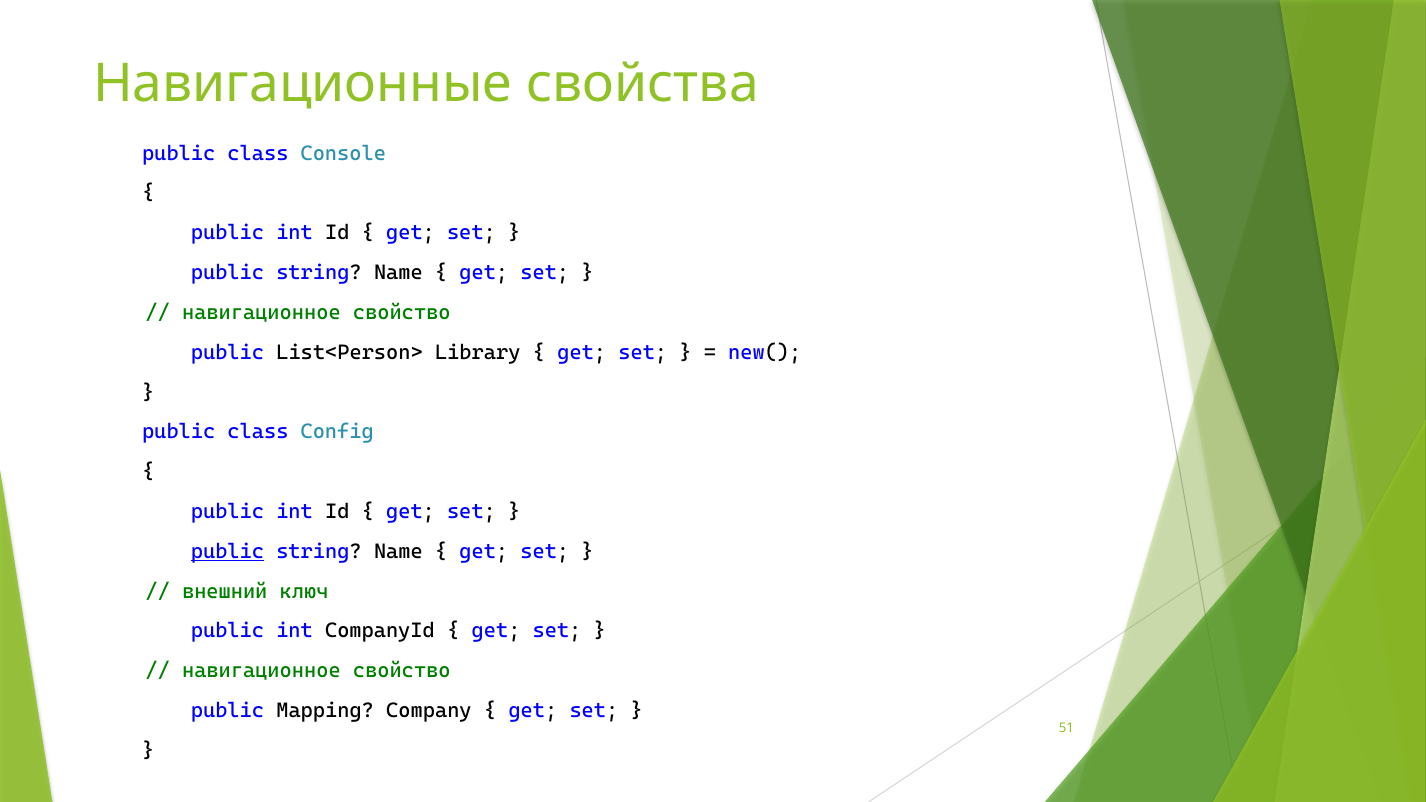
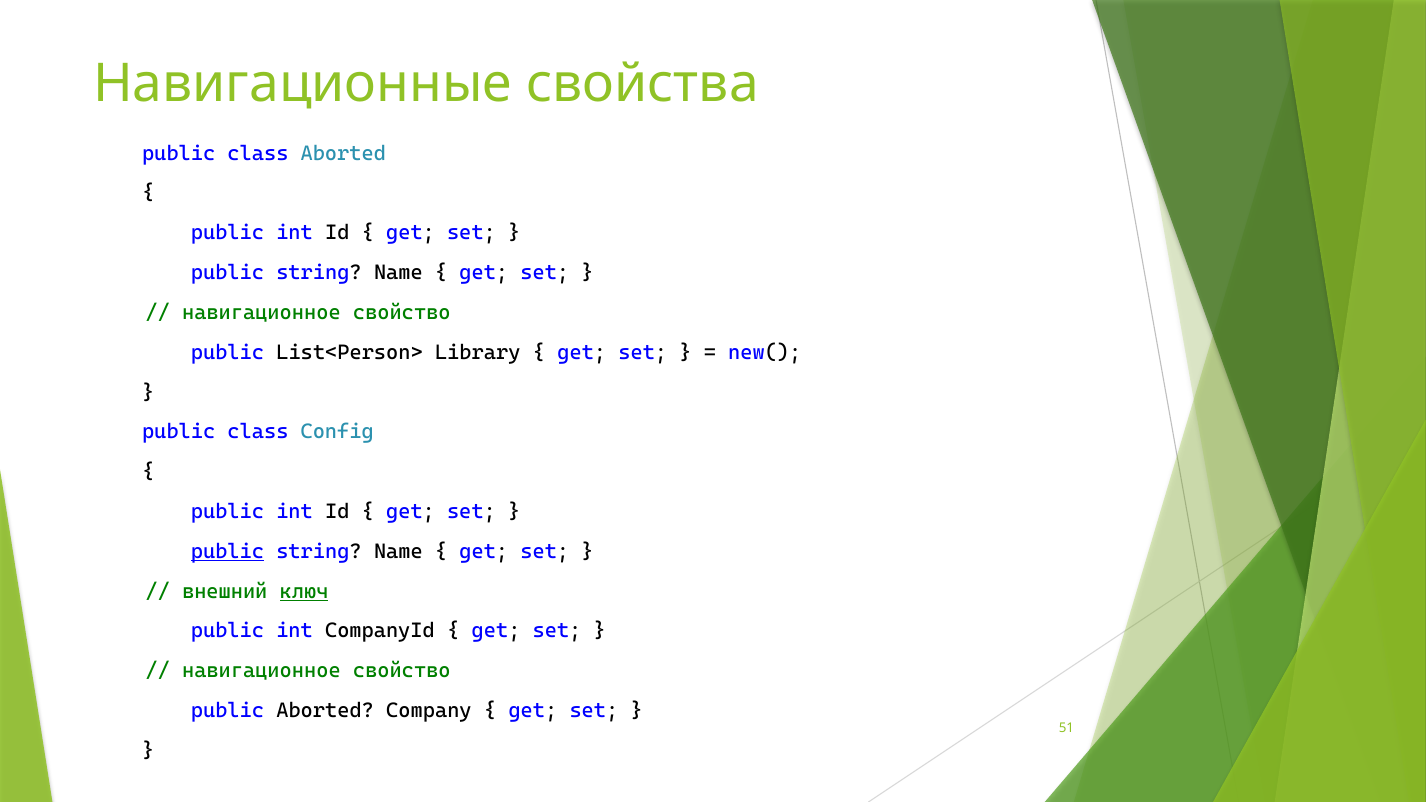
class Console: Console -> Aborted (343, 153)
ключ underline: none -> present (304, 591)
public Mapping: Mapping -> Aborted (325, 711)
